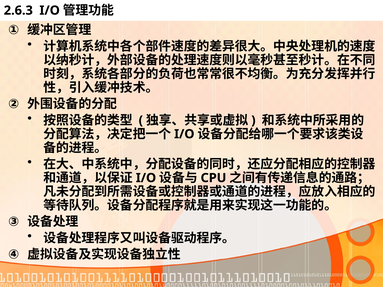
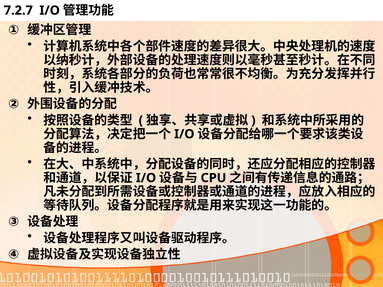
2.6.3: 2.6.3 -> 7.2.7 (18, 10)
